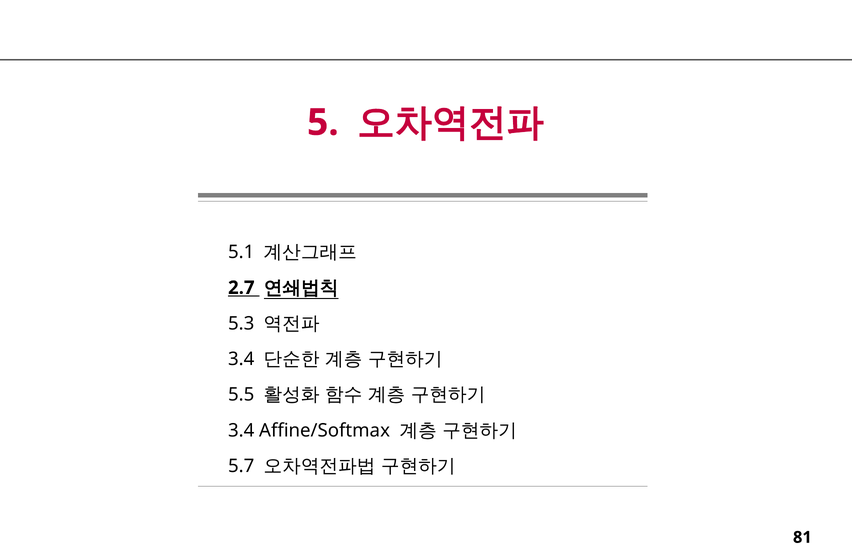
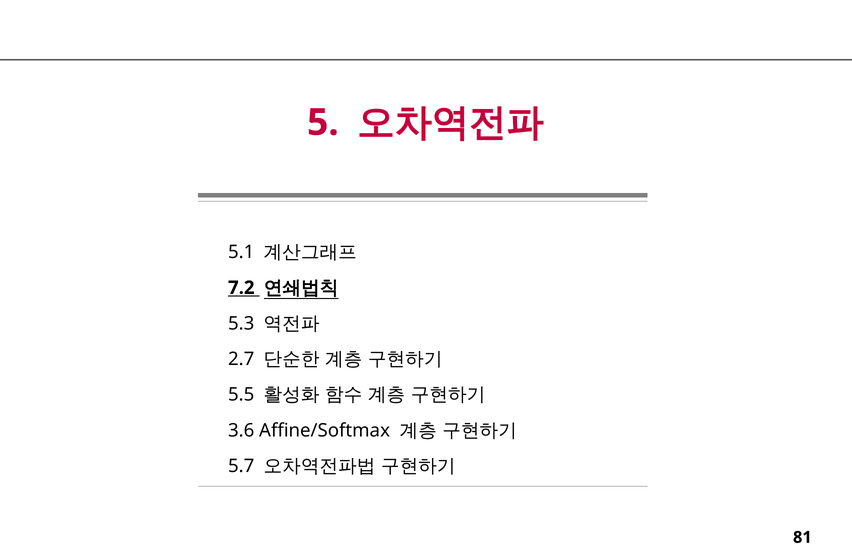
2.7: 2.7 -> 7.2 (241, 288)
3.4: 3.4 -> 2.7 (241, 359)
3.4: 3.4 -> 3.6 (241, 430)
